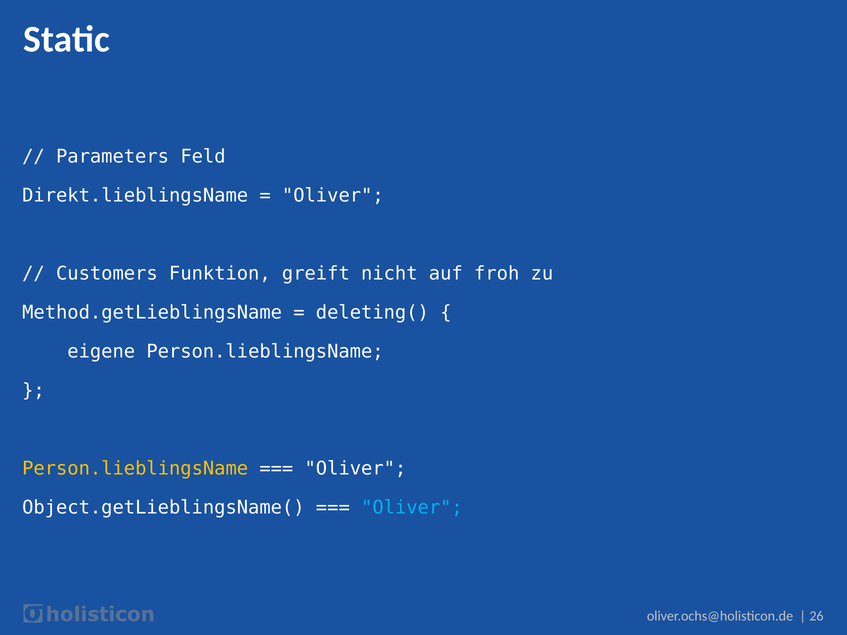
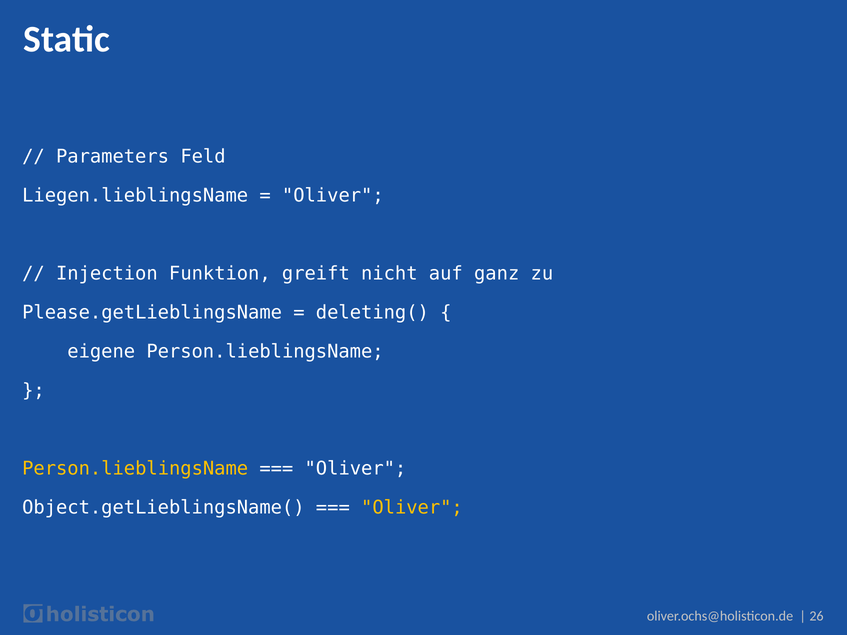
Direkt.lieblingsName: Direkt.lieblingsName -> Liegen.lieblingsName (135, 196)
Customers: Customers -> Injection (107, 274)
froh: froh -> ganz (497, 274)
Method.getLieblingsName: Method.getLieblingsName -> Please.getLieblingsName (152, 313)
Oliver colour: light blue -> yellow (412, 508)
